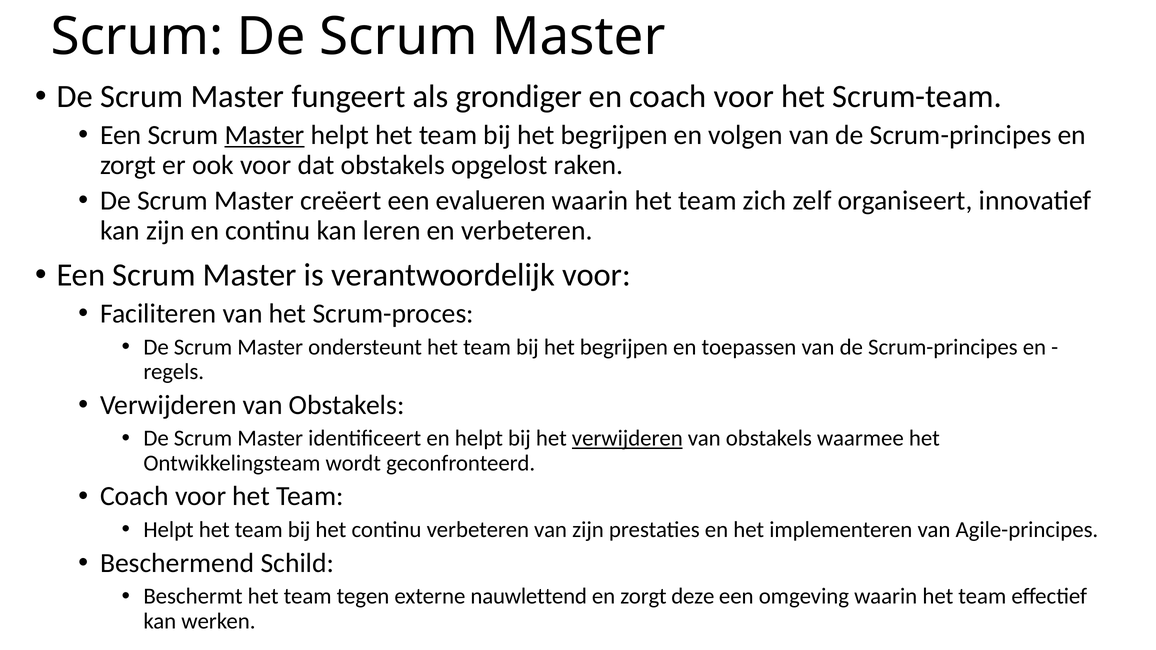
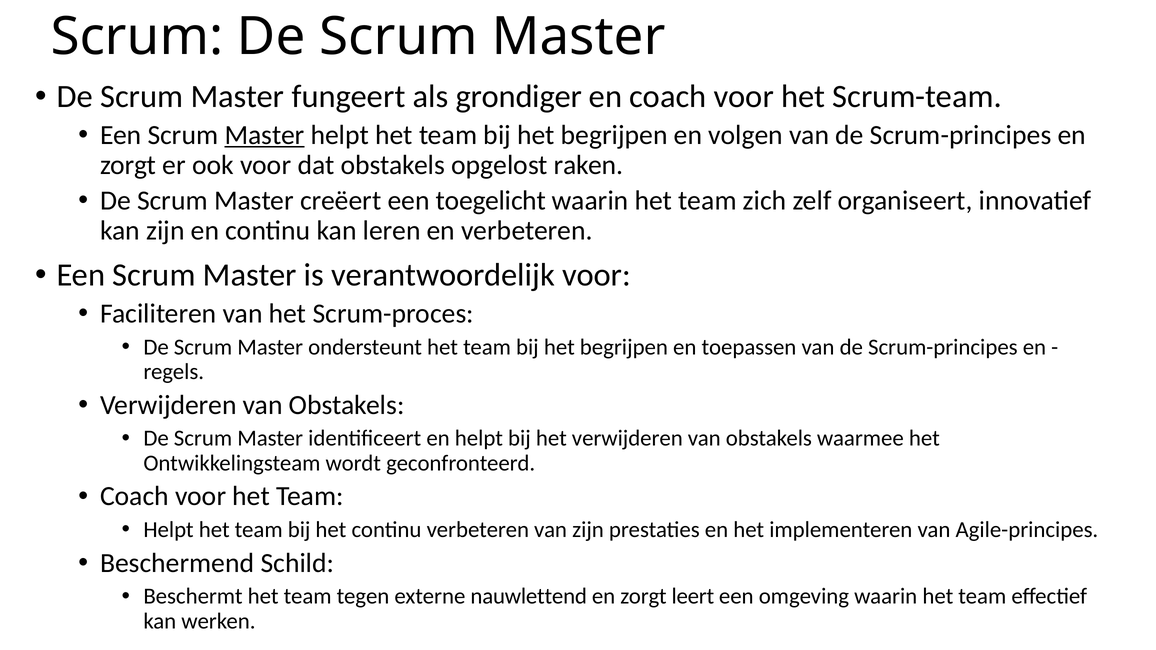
evalueren: evalueren -> toegelicht (491, 201)
verwijderen underline: present -> none (627, 439)
deze: deze -> leert (693, 597)
